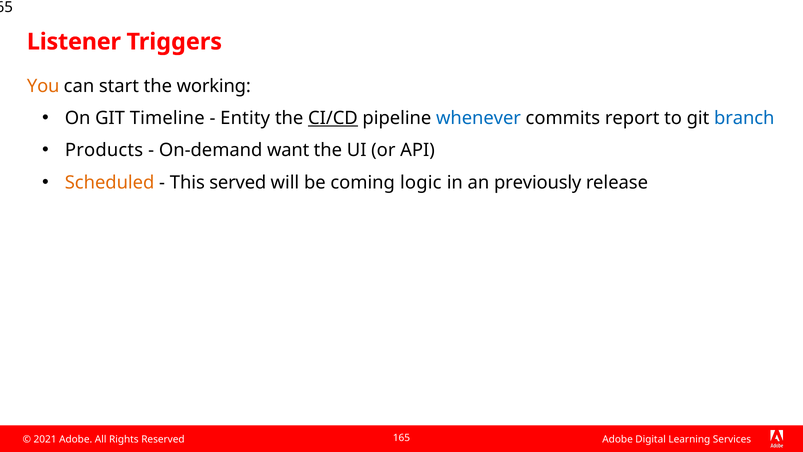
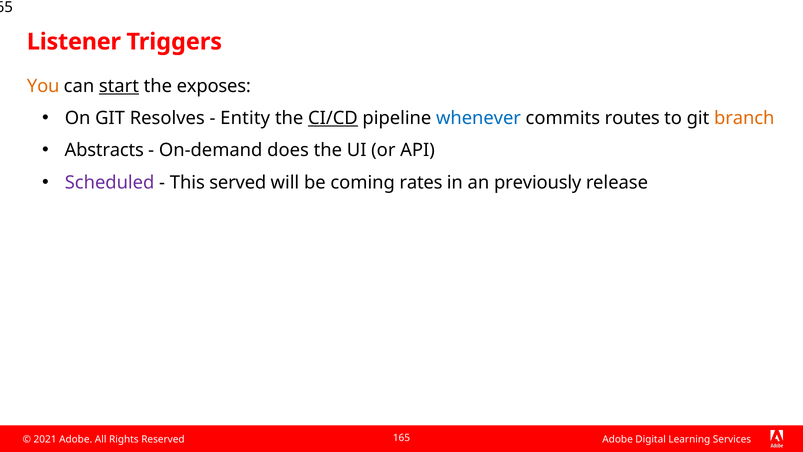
start underline: none -> present (119, 86)
working: working -> exposes (214, 86)
Timeline: Timeline -> Resolves (167, 118)
report: report -> routes (632, 118)
branch colour: blue -> orange (744, 118)
Products: Products -> Abstracts (104, 150)
want: want -> does (288, 150)
Scheduled colour: orange -> purple (110, 182)
logic: logic -> rates (421, 182)
